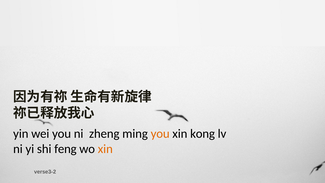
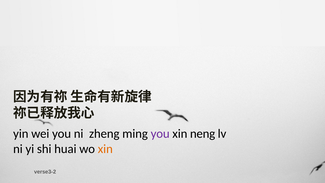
you colour: orange -> purple (160, 134)
kong: kong -> neng (203, 134)
feng: feng -> huai (65, 149)
